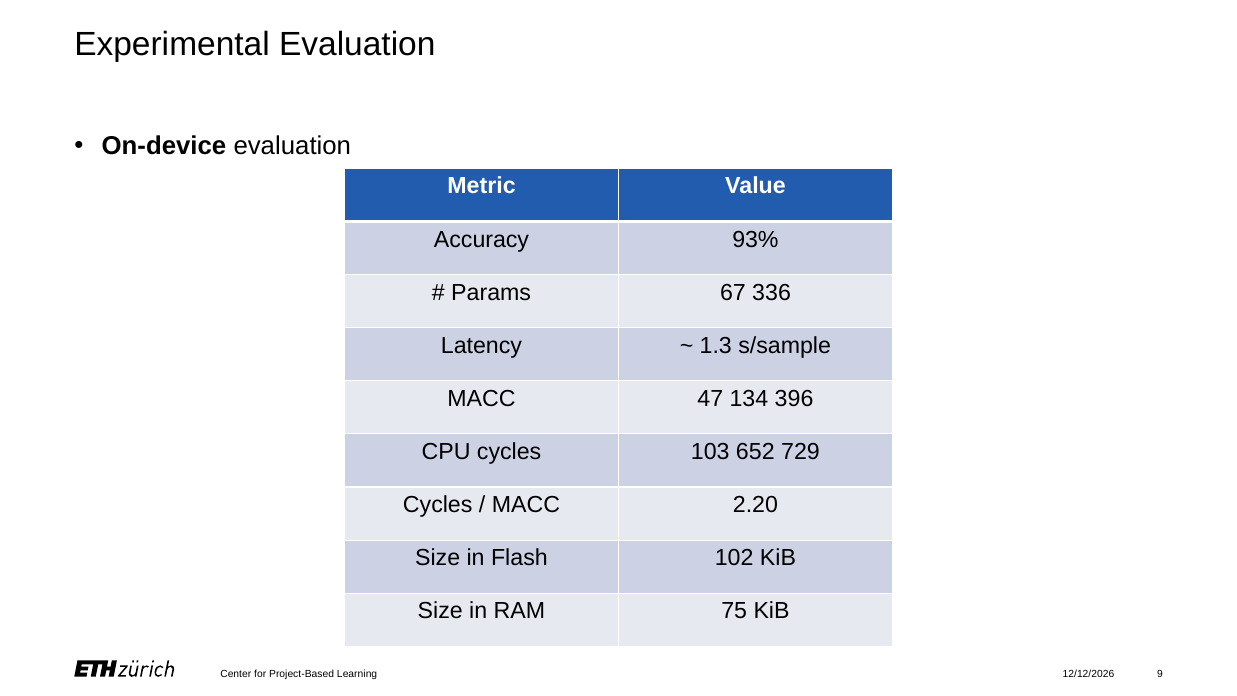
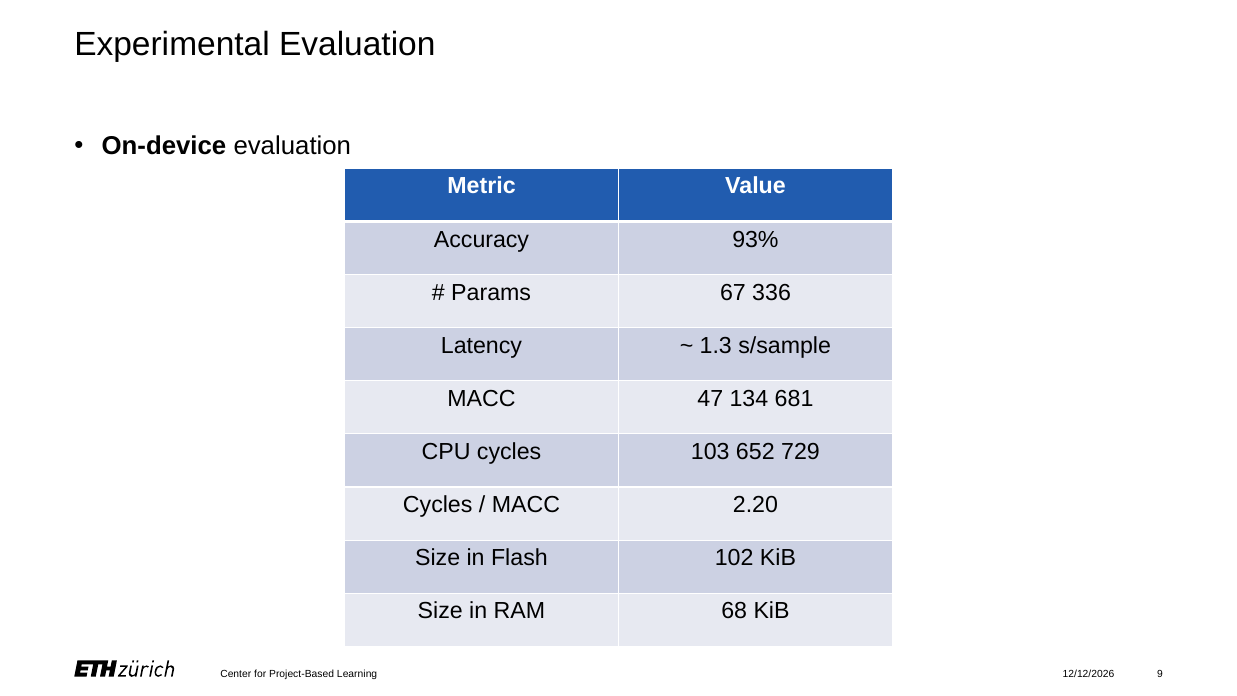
396: 396 -> 681 (794, 399)
75: 75 -> 68 (734, 611)
